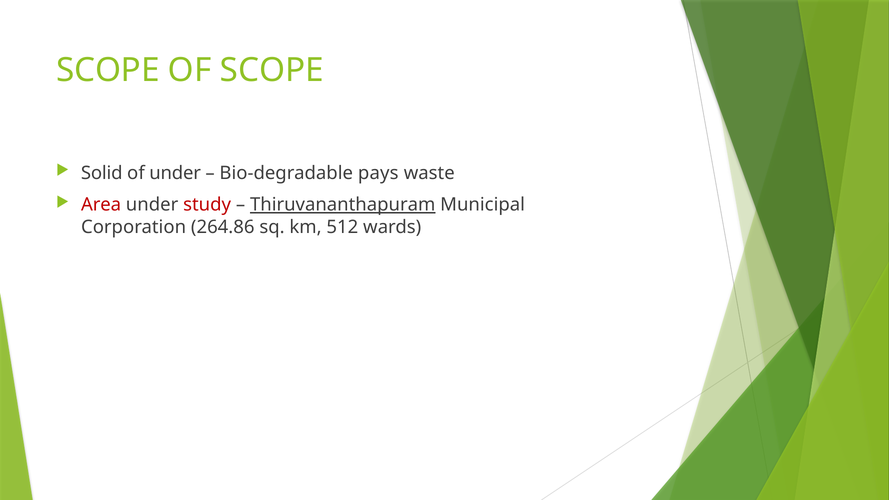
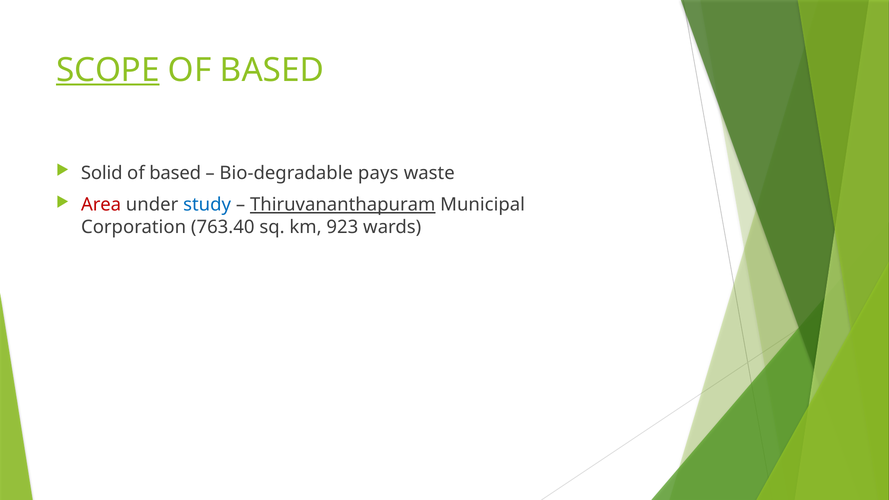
SCOPE underline: none -> present (108, 70)
SCOPE: SCOPE -> BASED (272, 70)
under: under -> based (175, 173)
study colour: red -> blue (207, 205)
264.86: 264.86 -> 763.40 (223, 227)
512: 512 -> 923 (342, 227)
